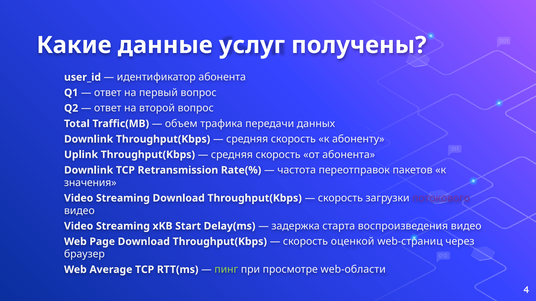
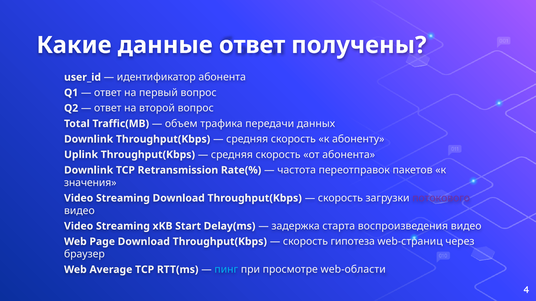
данные услуг: услуг -> ответ (252, 45)
оценкой: оценкой -> гипотеза (353, 242)
пинг colour: light green -> light blue (226, 270)
